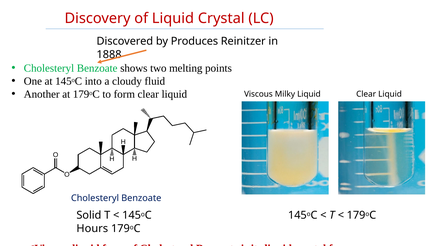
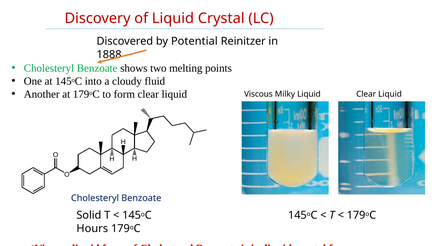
Produces: Produces -> Potential (194, 41)
